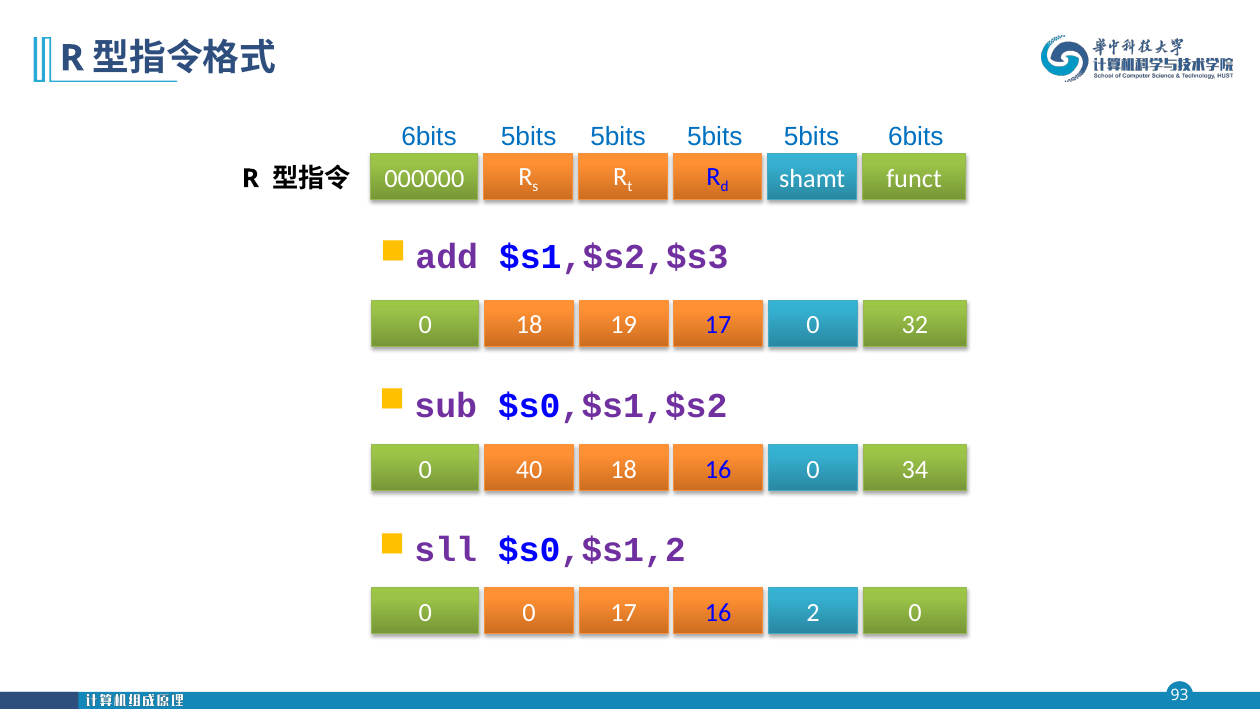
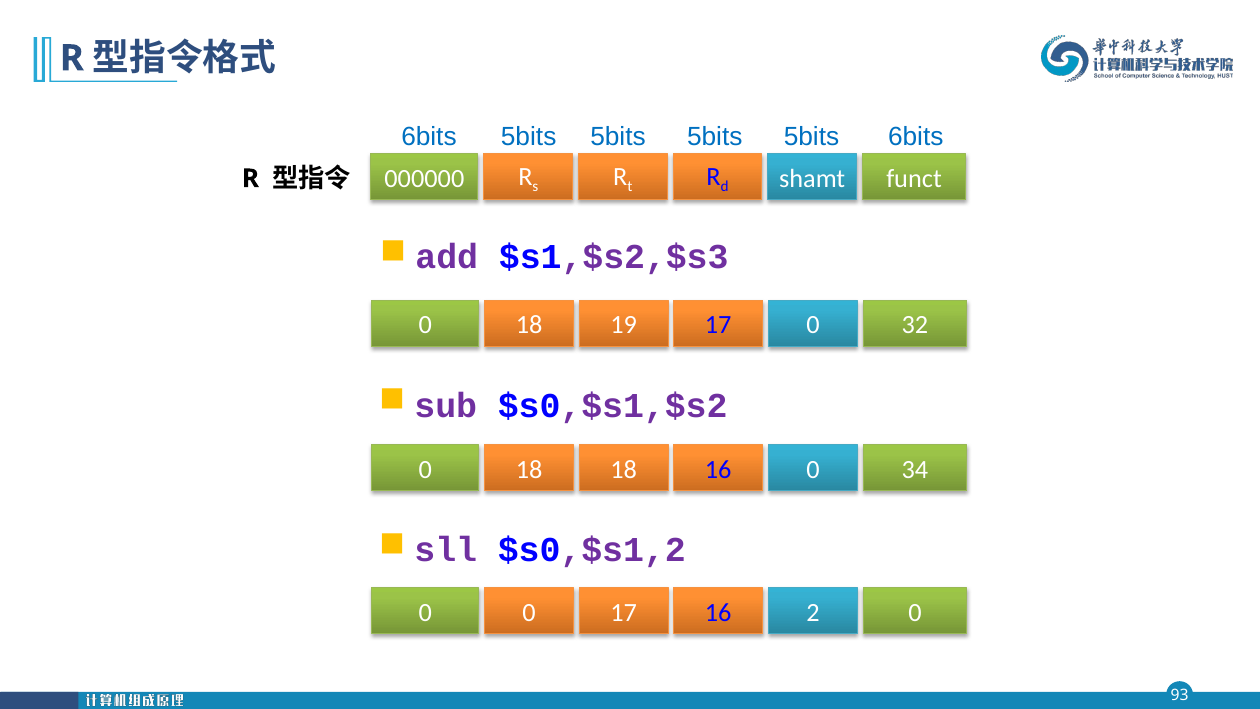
40: 40 -> 18 (529, 470)
